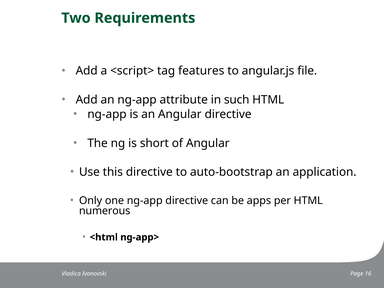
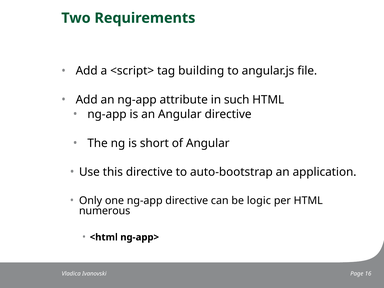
features: features -> building (201, 71)
apps: apps -> logic (259, 201)
